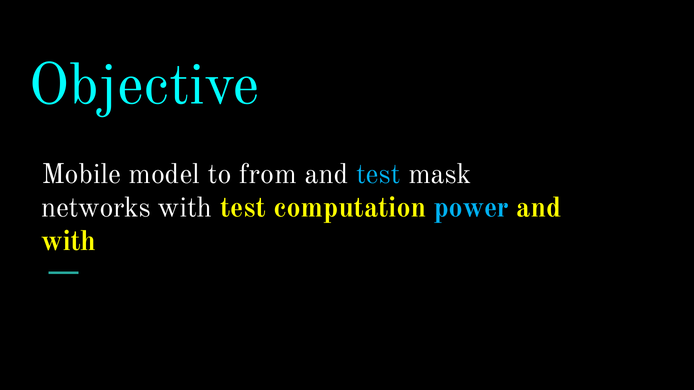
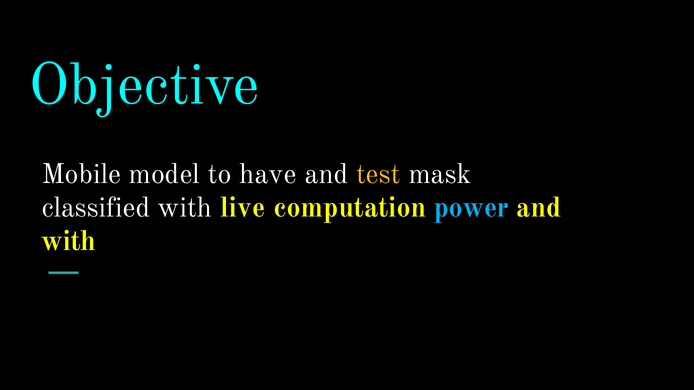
from: from -> have (268, 174)
test colour: light blue -> yellow (378, 174)
networks: networks -> classified (96, 208)
with test: test -> live (243, 208)
